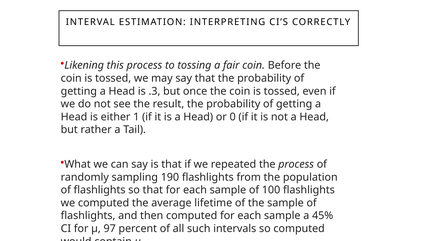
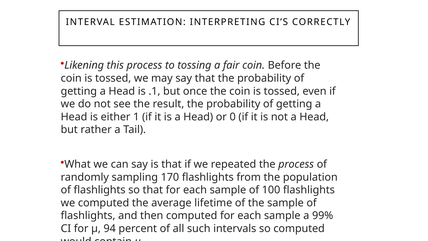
.3: .3 -> .1 (154, 91)
190: 190 -> 170 (170, 177)
45%: 45% -> 99% (323, 216)
97: 97 -> 94 (110, 228)
